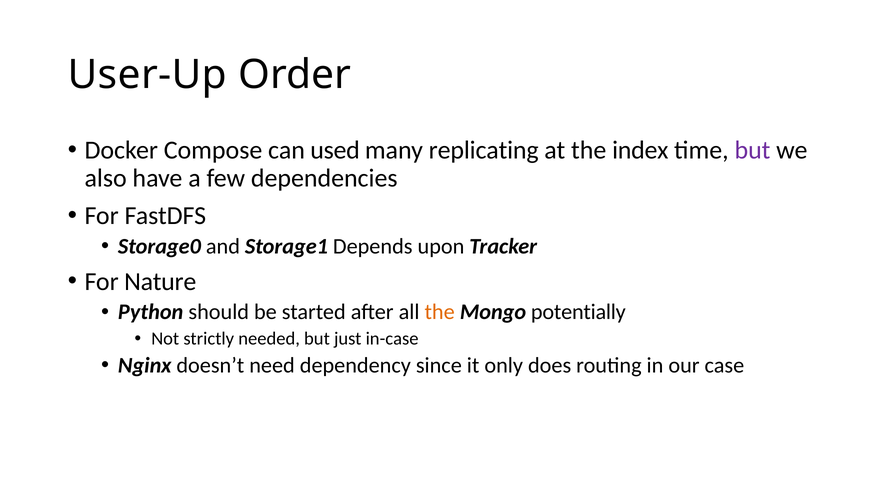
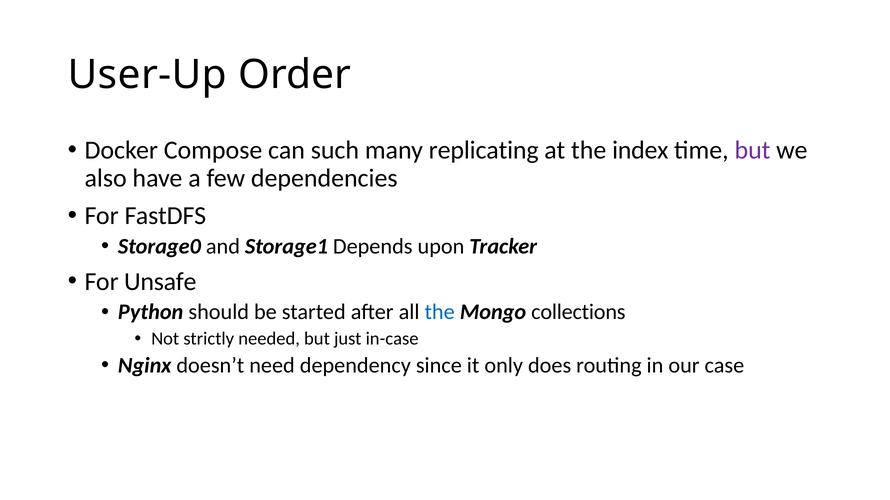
used: used -> such (335, 150)
Nature: Nature -> Unsafe (160, 282)
the colour: orange -> blue (440, 312)
potentially: potentially -> collections (578, 312)
